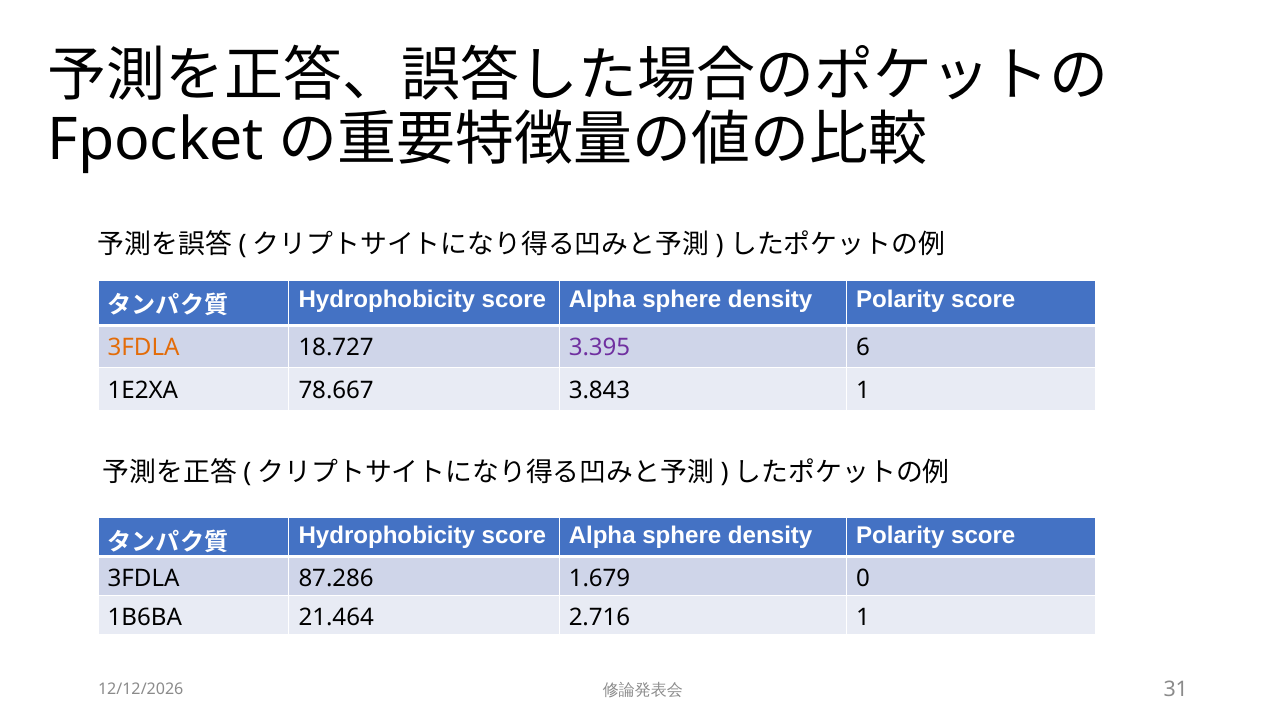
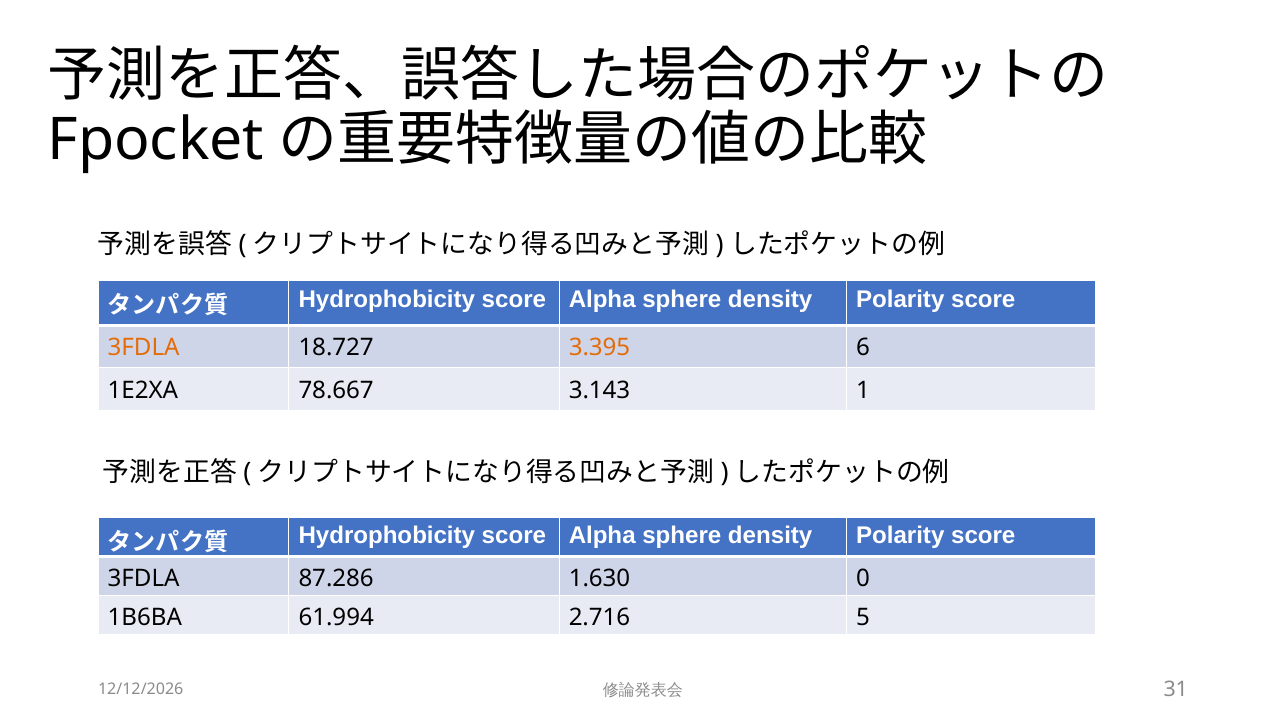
3.395 colour: purple -> orange (600, 348)
3.843: 3.843 -> 3.143 (600, 391)
1.679: 1.679 -> 1.630 (600, 579)
21.464: 21.464 -> 61.994 (336, 618)
2.716 1: 1 -> 5 (863, 618)
